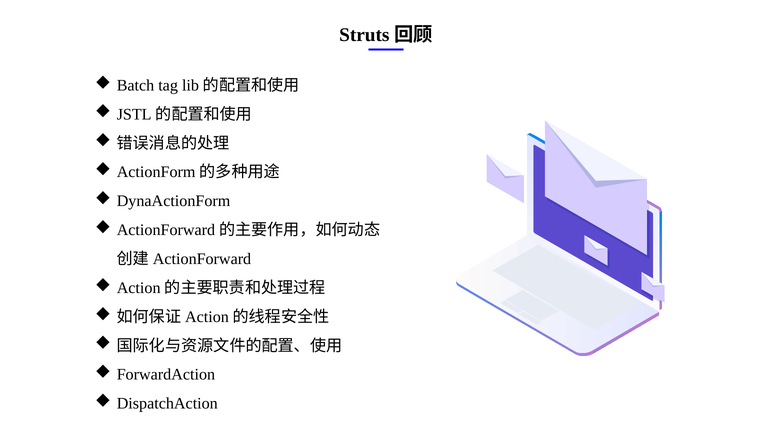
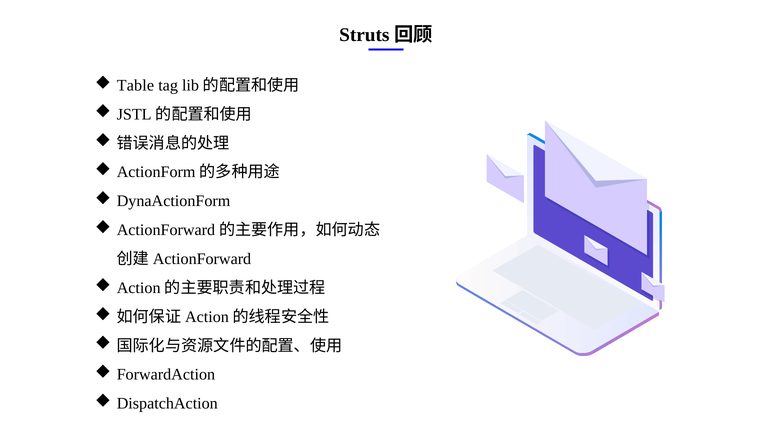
Batch: Batch -> Table (135, 85)
